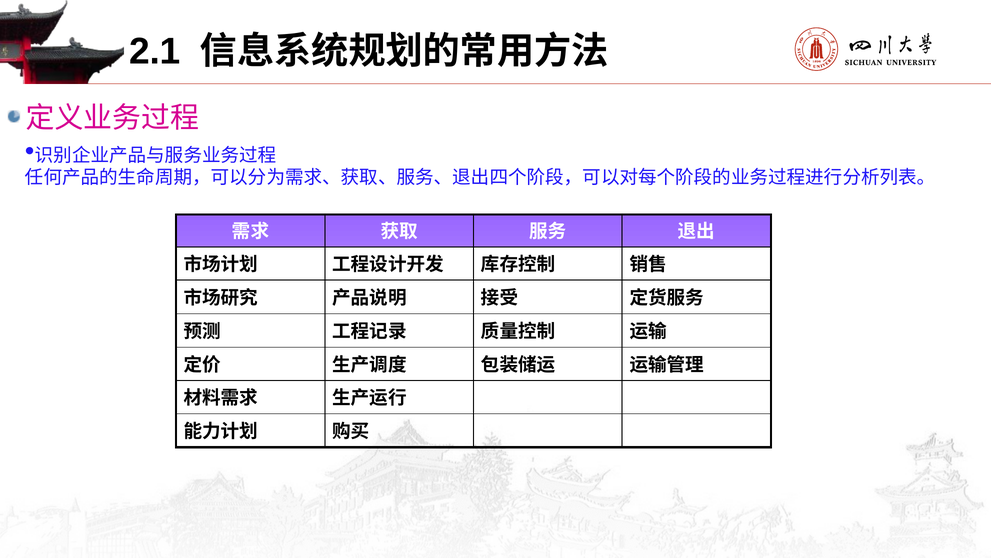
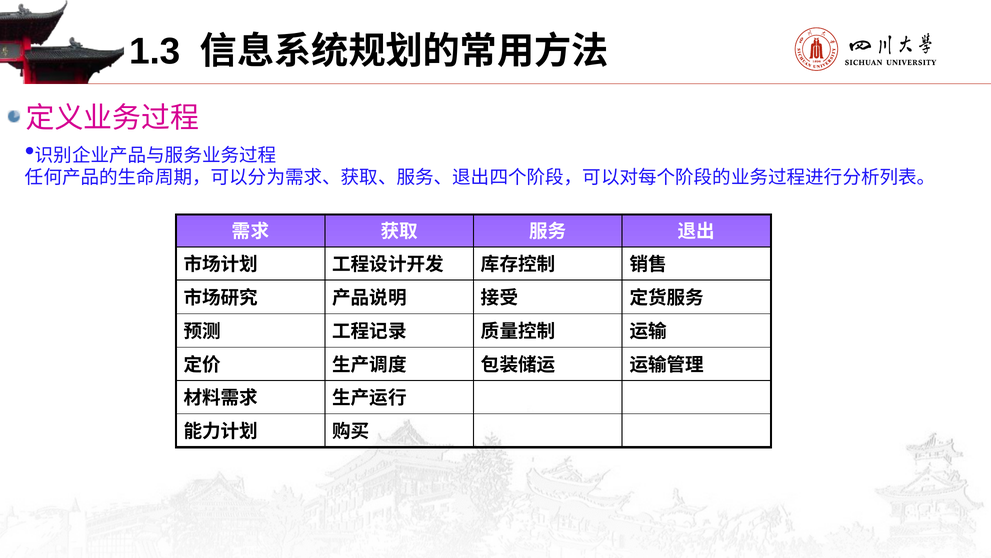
2.1: 2.1 -> 1.3 (155, 51)
